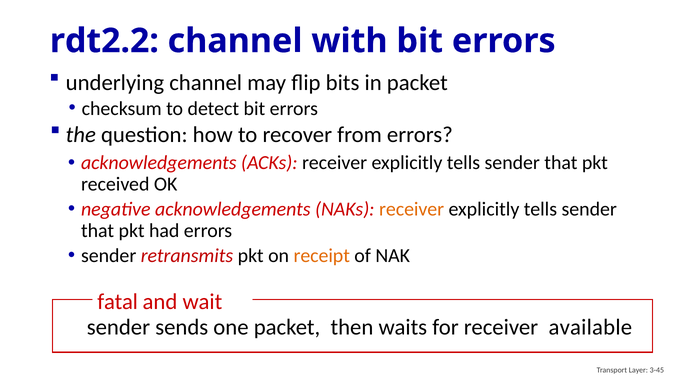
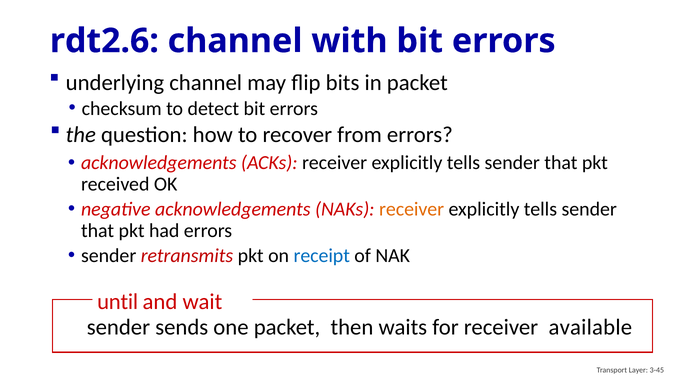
rdt2.2: rdt2.2 -> rdt2.6 (104, 41)
receipt colour: orange -> blue (322, 256)
fatal: fatal -> until (118, 302)
